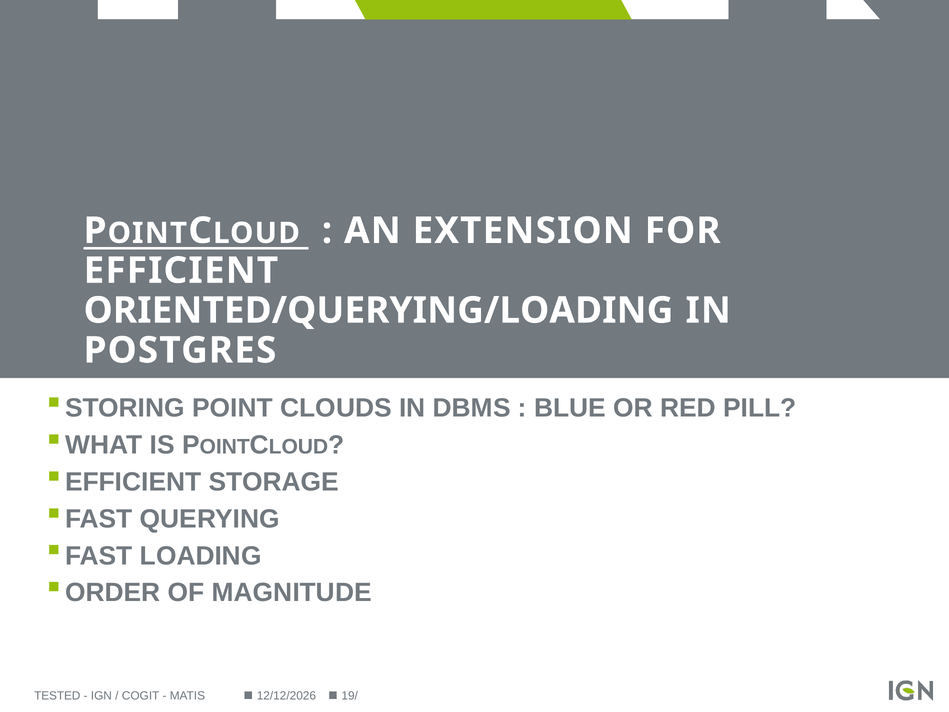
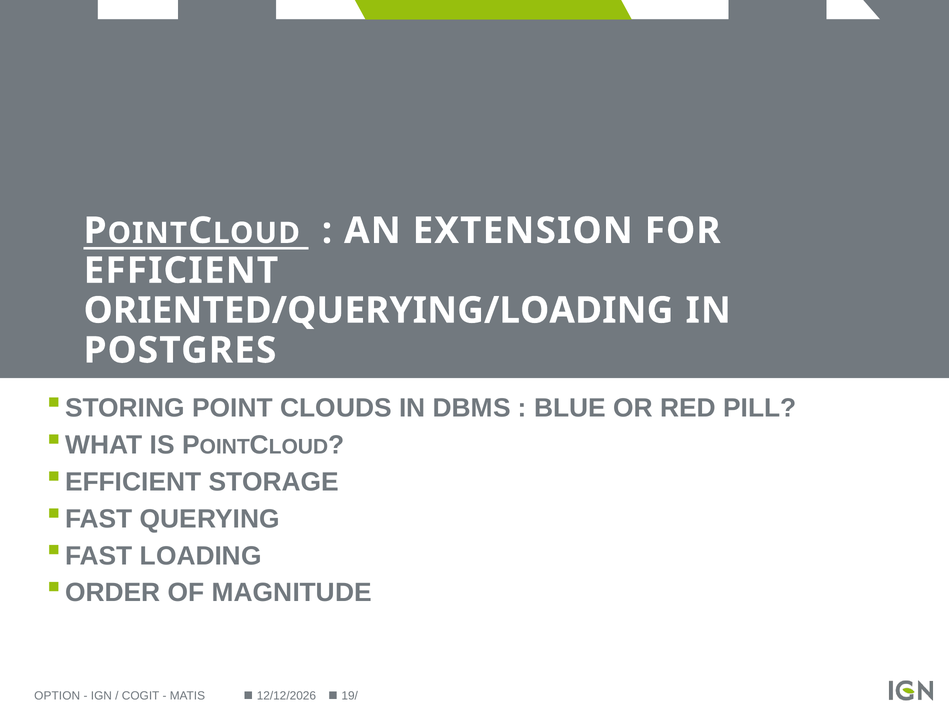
TESTED: TESTED -> OPTION (57, 695)
